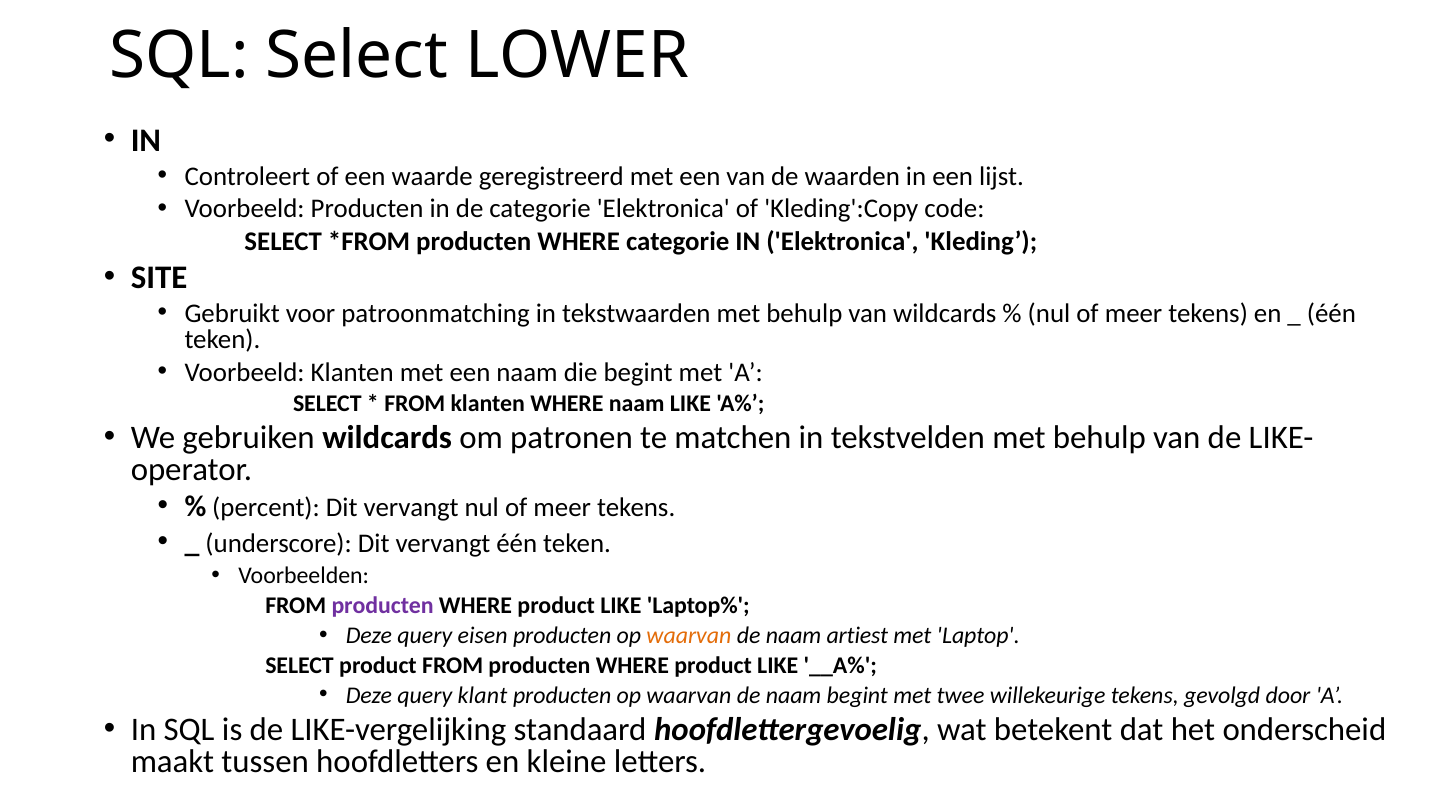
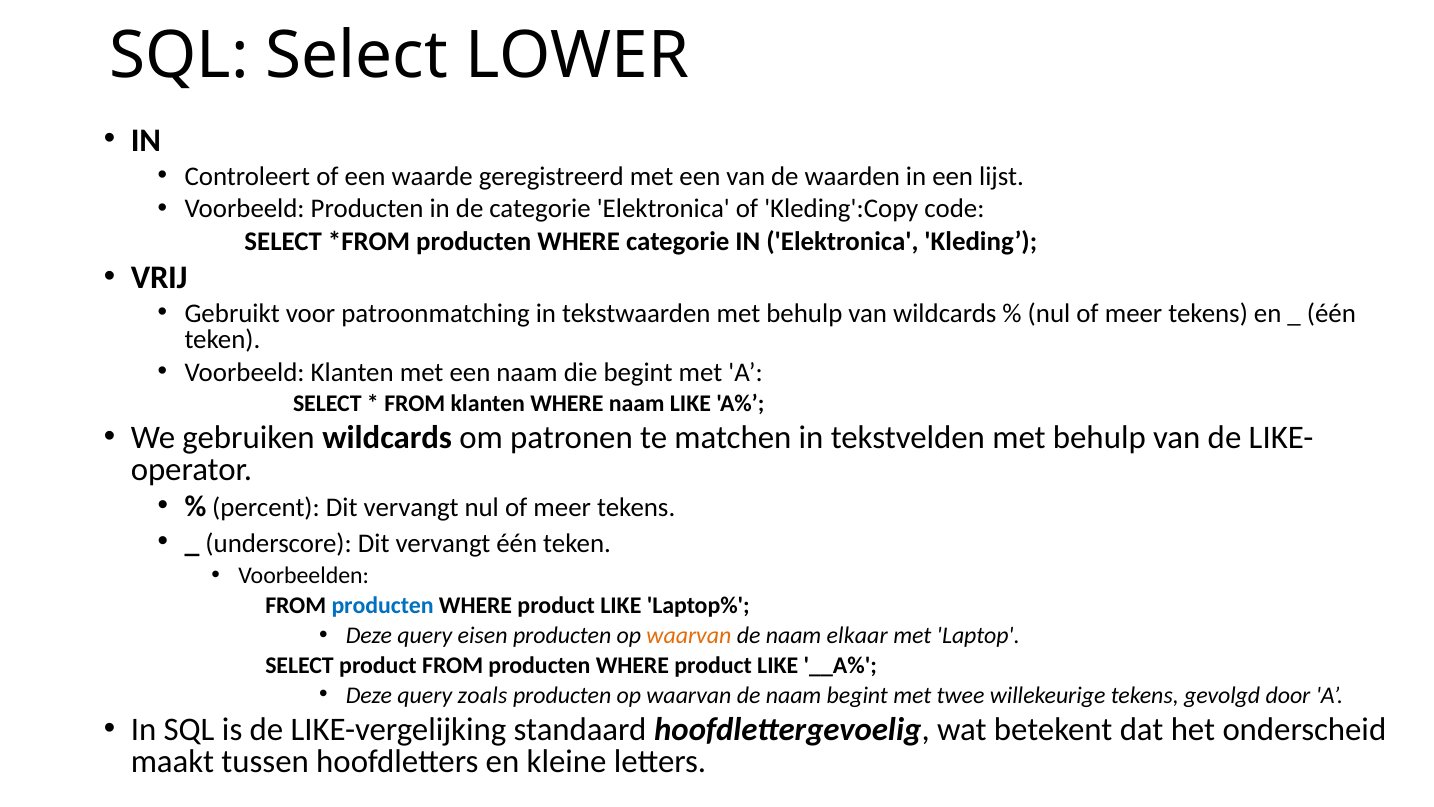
SITE: SITE -> VRIJ (159, 277)
producten colour: purple -> blue (383, 605)
artiest: artiest -> elkaar (857, 635)
klant: klant -> zoals (482, 695)
